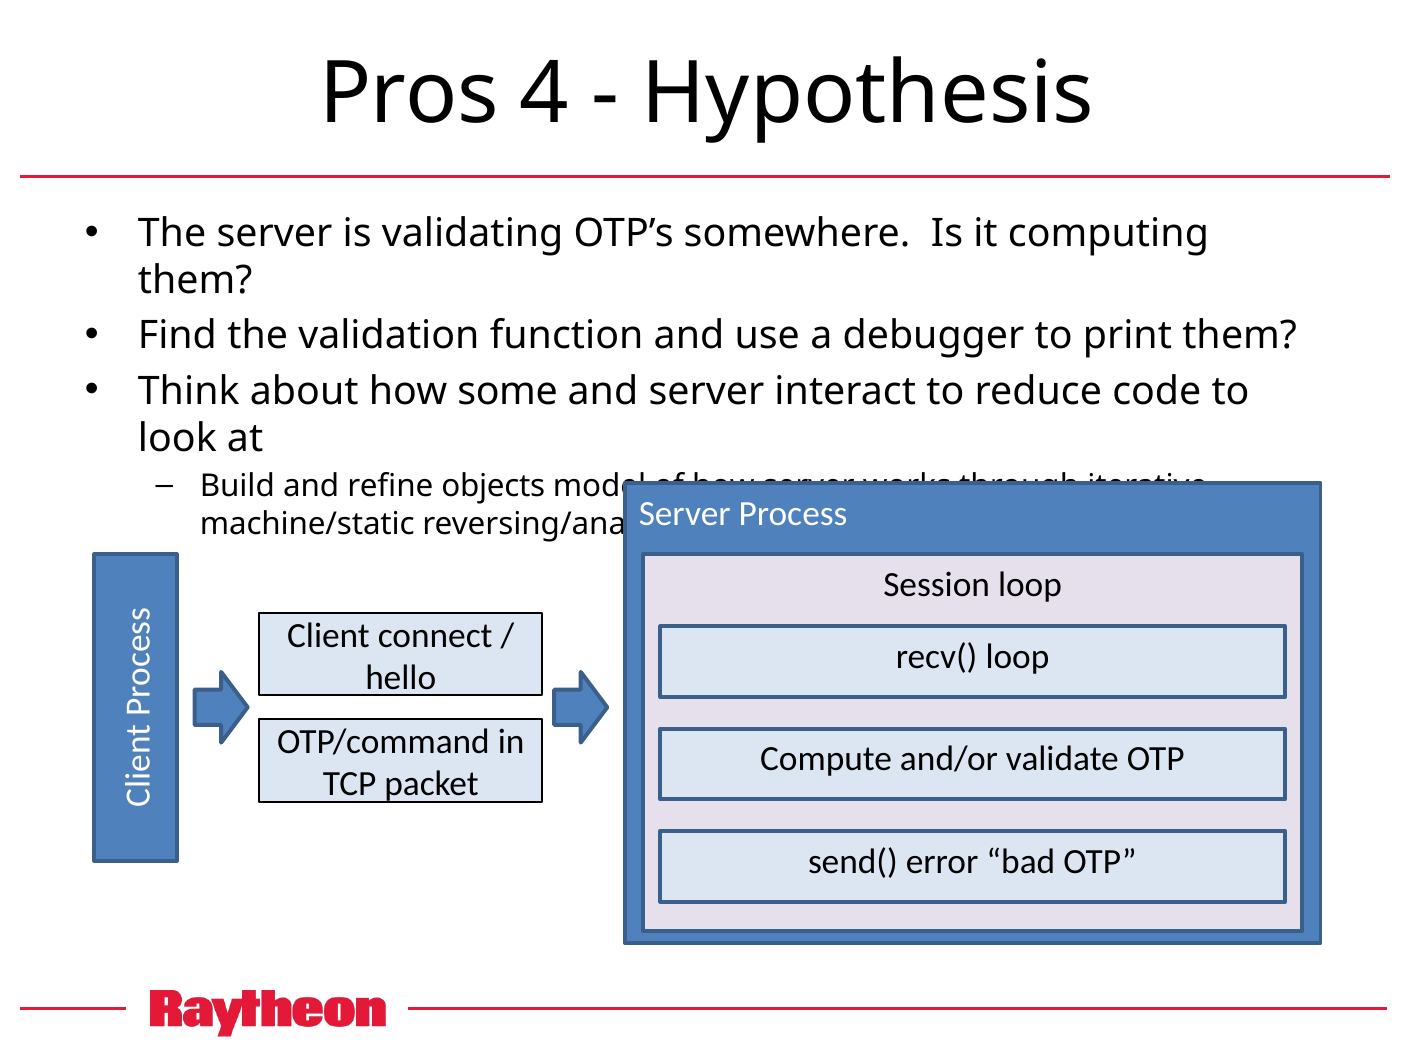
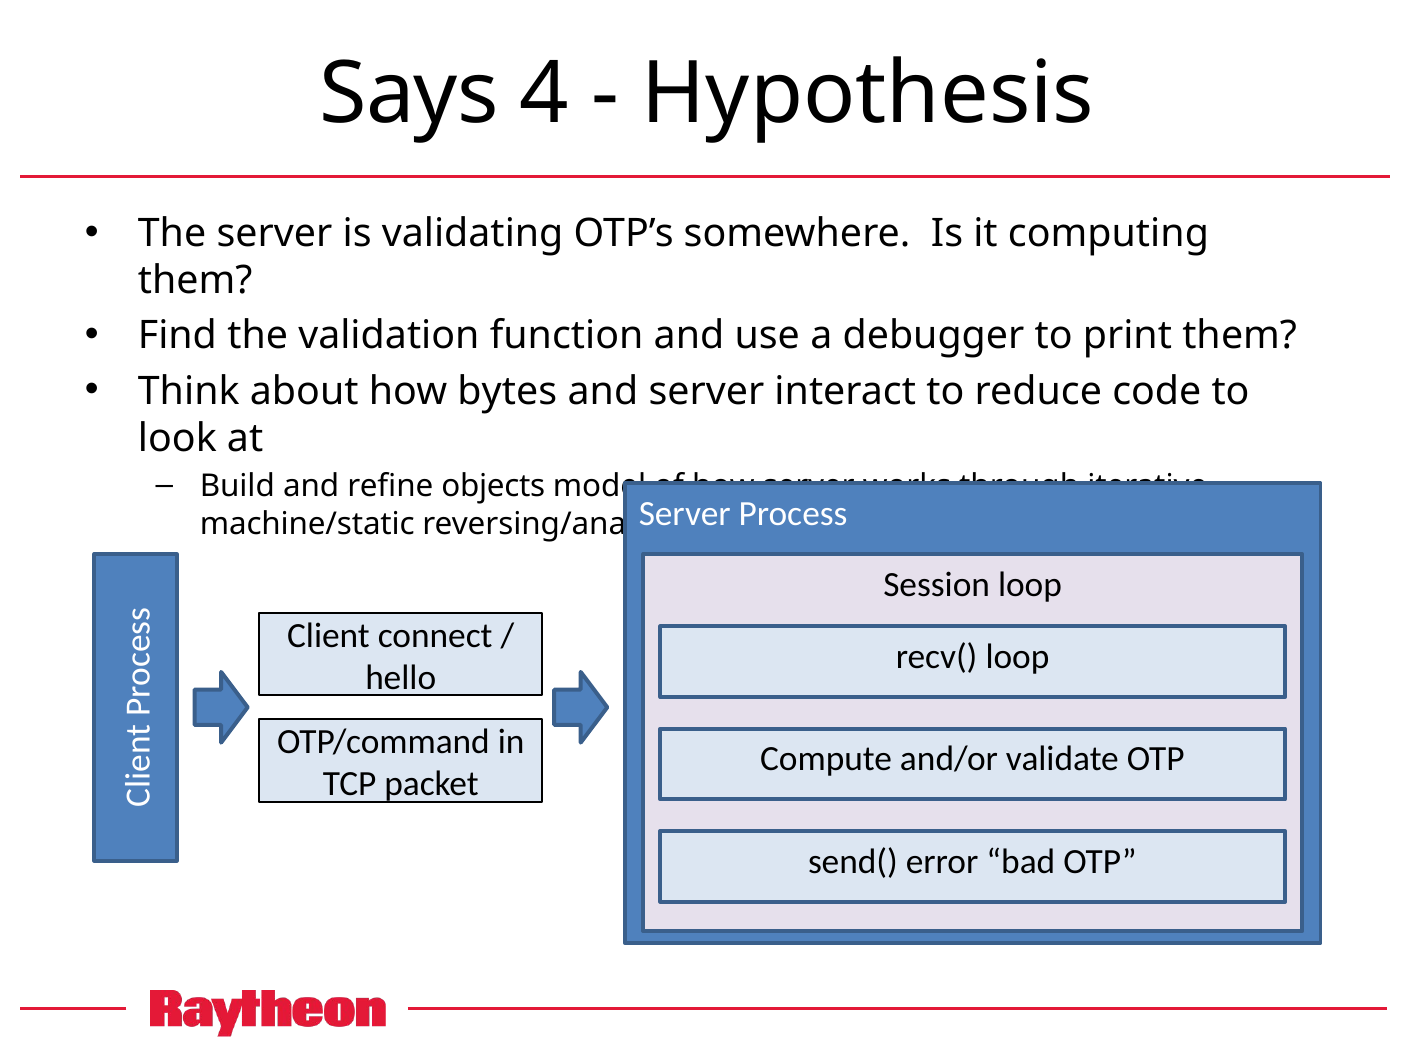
Pros: Pros -> Says (409, 94)
some: some -> bytes (507, 391)
